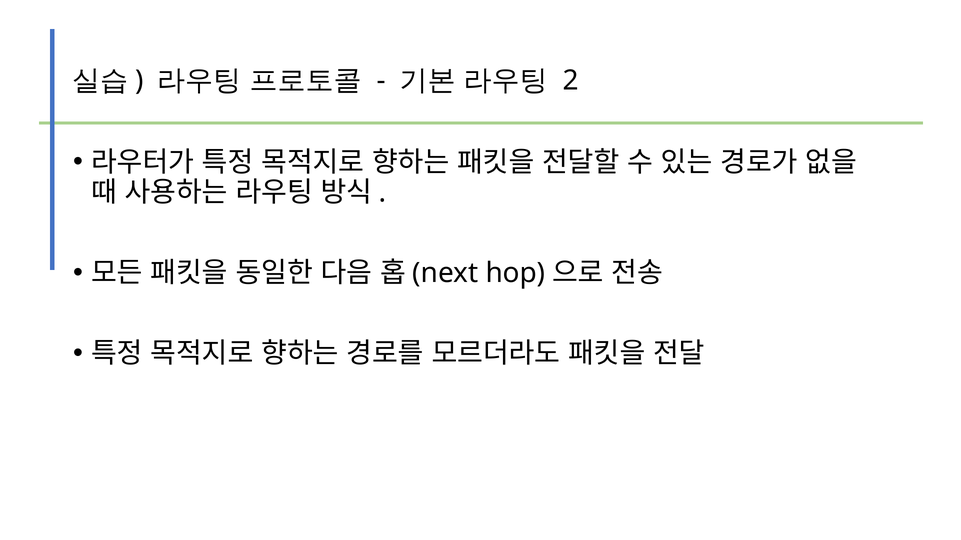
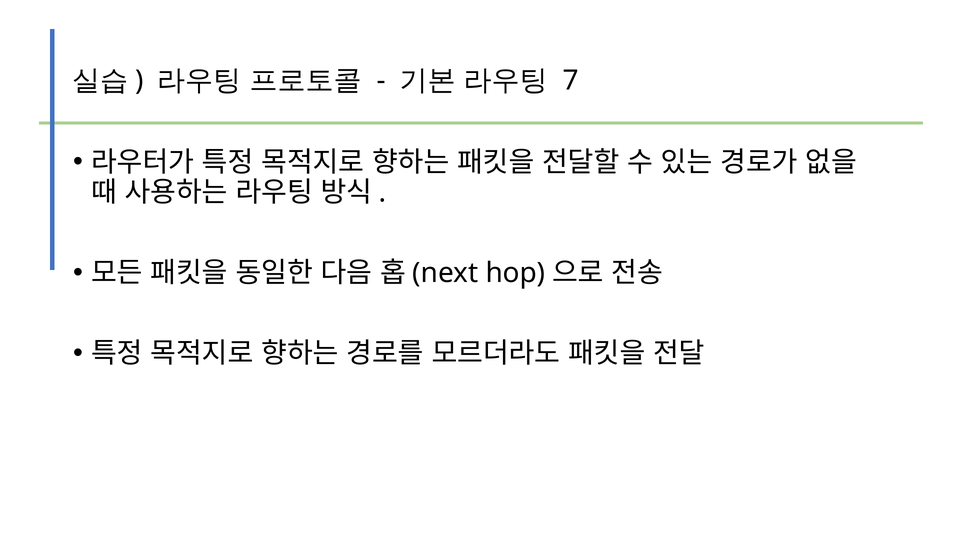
2: 2 -> 7 (571, 81)
